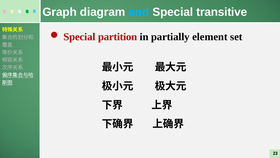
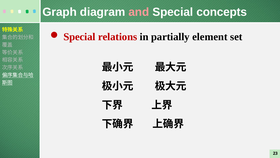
and colour: light blue -> pink (139, 12)
transitive: transitive -> concepts (222, 12)
partition: partition -> relations (118, 37)
